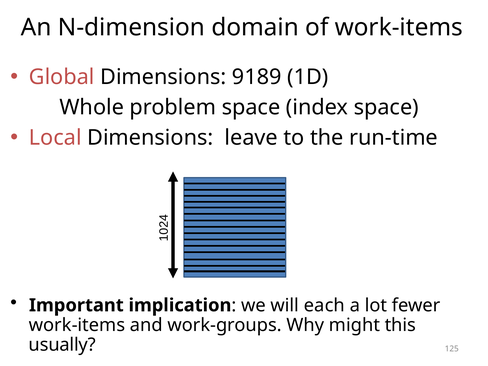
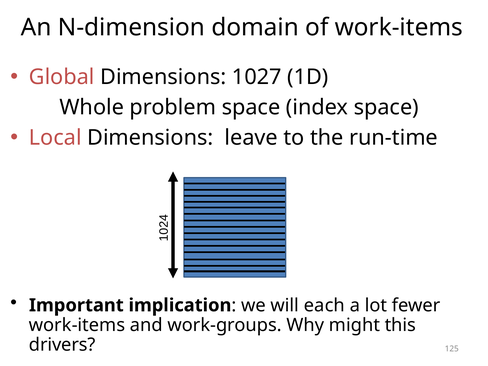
9189: 9189 -> 1027 (257, 77)
usually: usually -> drivers (62, 345)
